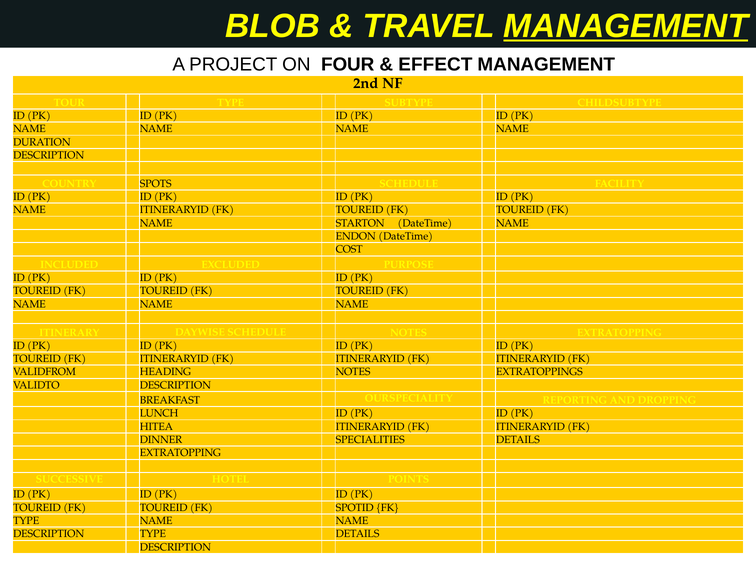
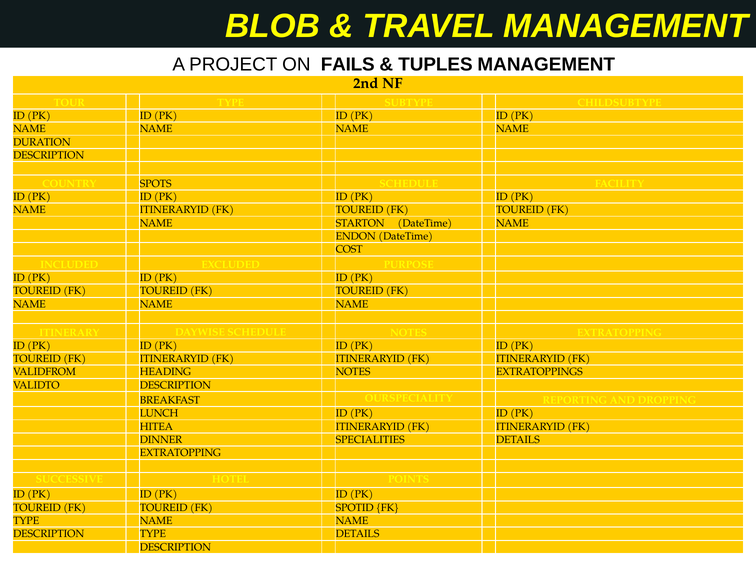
MANAGEMENT underline: present -> none (626, 26)
FOUR: FOUR -> FAILS (348, 65)
EFFECT: EFFECT -> TUPLES (435, 65)
